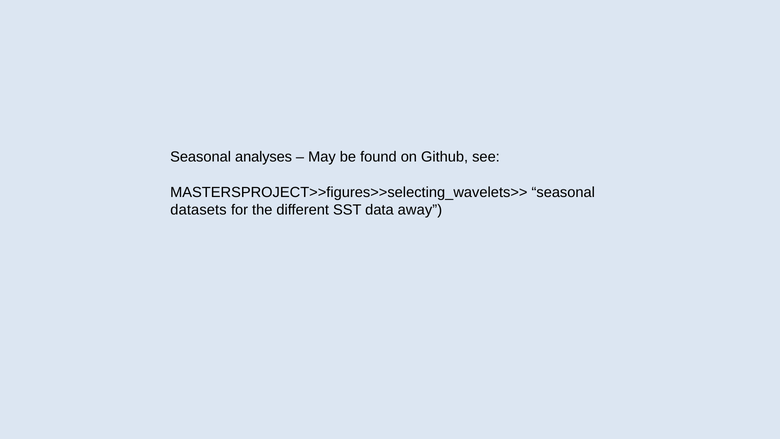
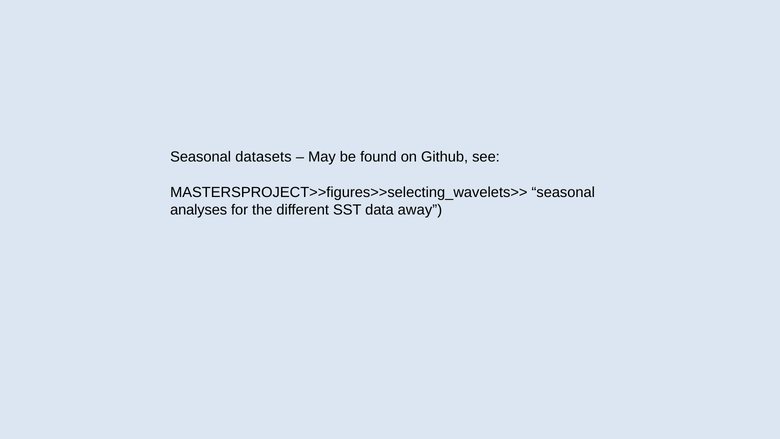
analyses: analyses -> datasets (263, 157)
datasets: datasets -> analyses (199, 210)
